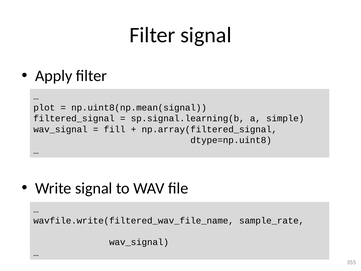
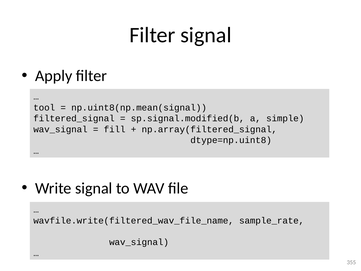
plot: plot -> tool (44, 107)
sp.signal.learning(b: sp.signal.learning(b -> sp.signal.modified(b (188, 118)
